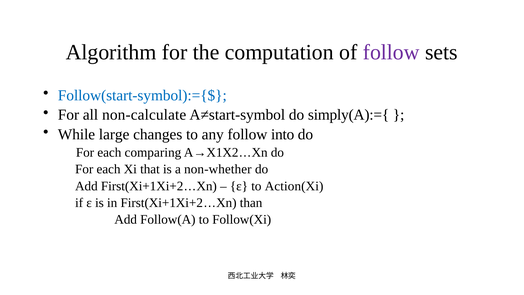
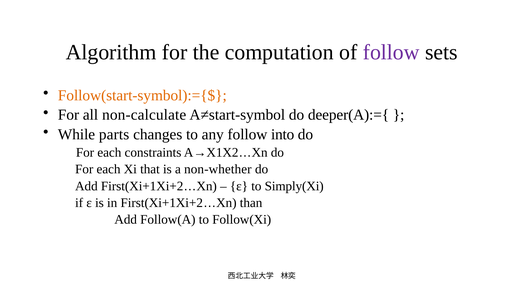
Follow(start-symbol):={$ colour: blue -> orange (142, 95)
simply(A):={: simply(A):={ -> deeper(A):={ (349, 115)
large: large -> parts (114, 134)
comparing: comparing -> constraints (153, 152)
Action(Xi: Action(Xi -> Simply(Xi (294, 186)
